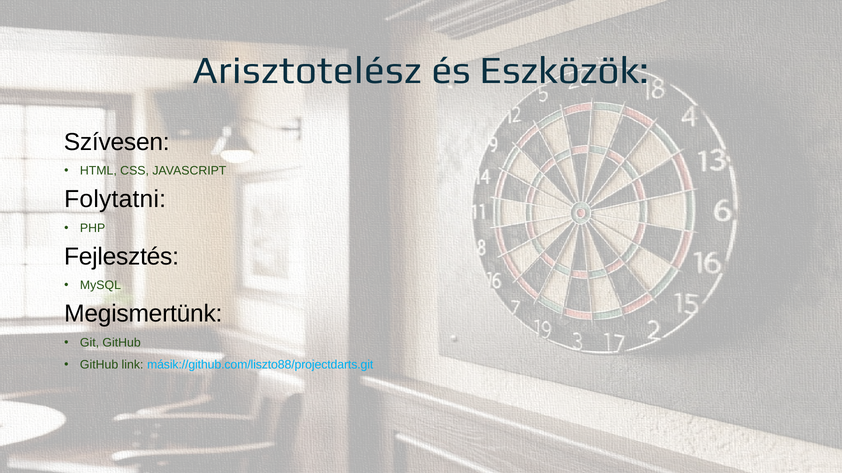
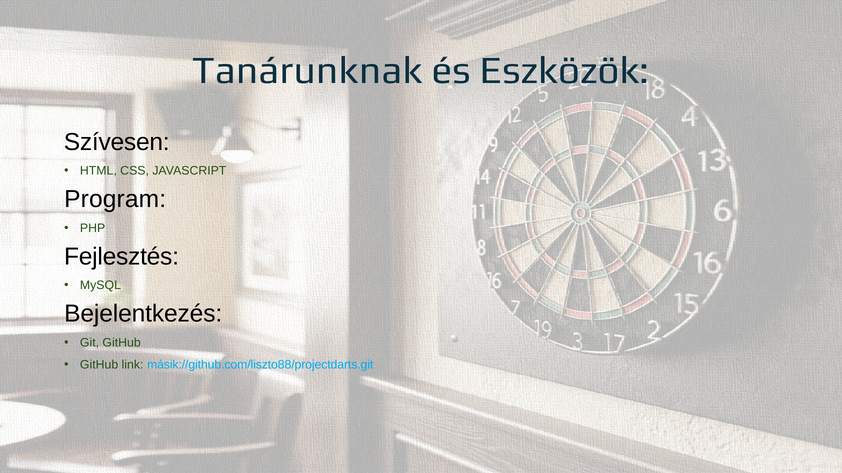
Arisztotelész: Arisztotelész -> Tanárunknak (307, 71)
Folytatni: Folytatni -> Program (115, 200)
Megismertünk: Megismertünk -> Bejelentkezés (143, 314)
